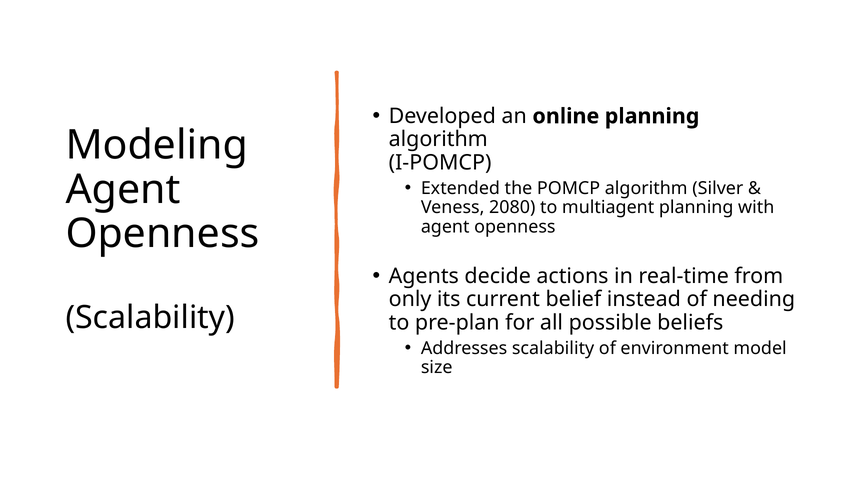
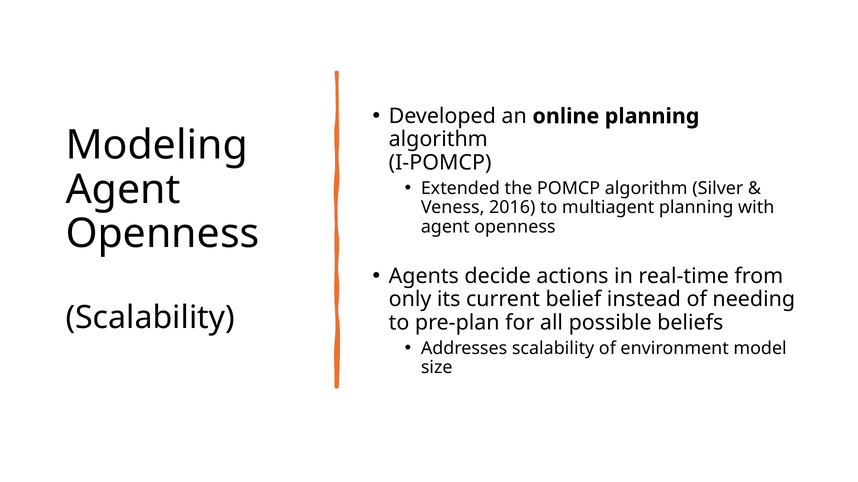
2080: 2080 -> 2016 (512, 208)
